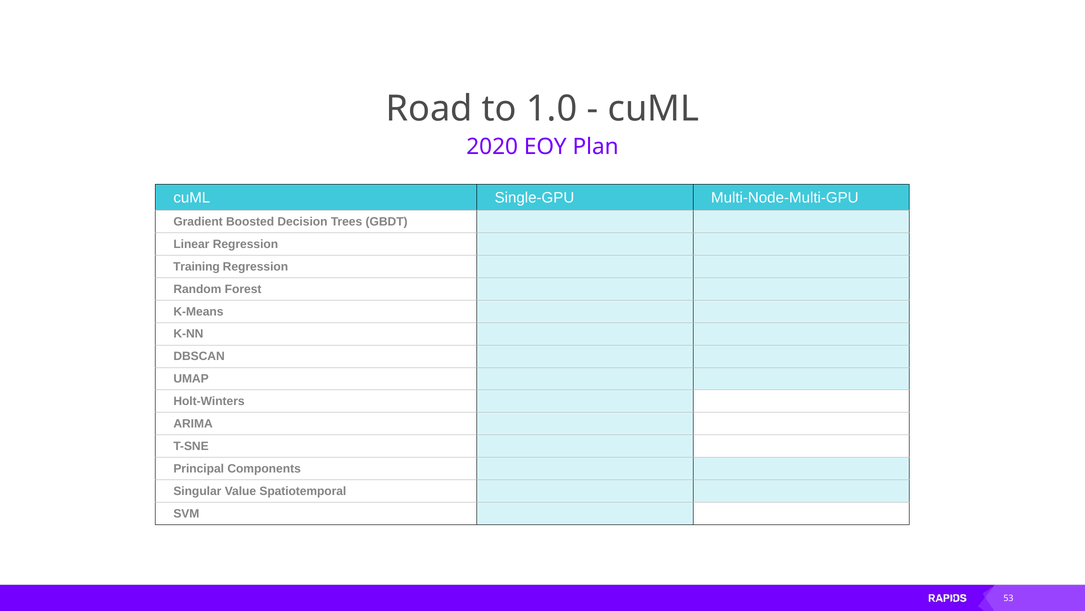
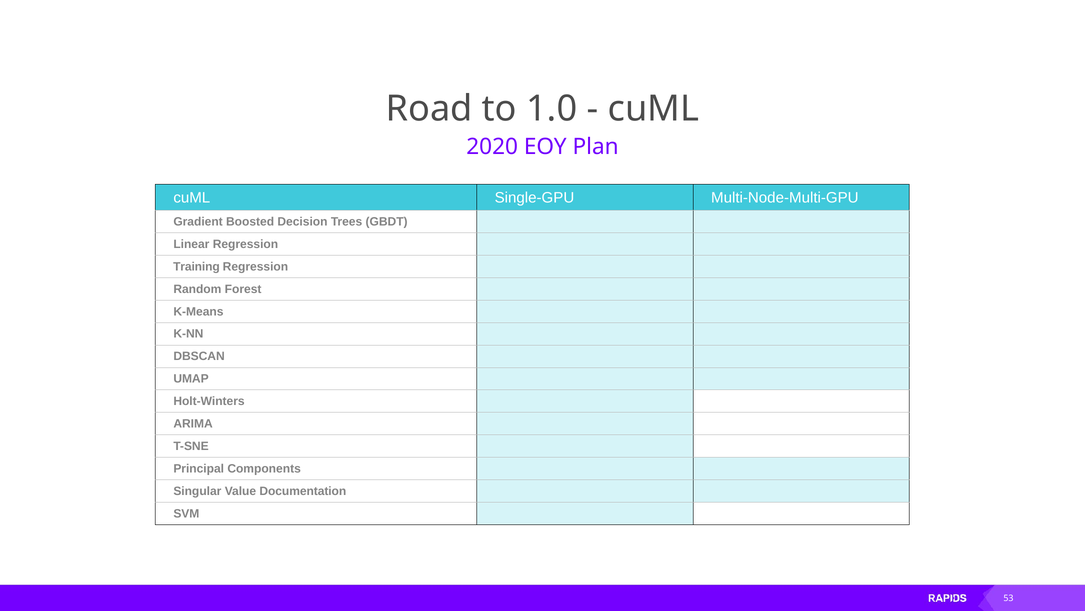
Spatiotemporal: Spatiotemporal -> Documentation (303, 491)
